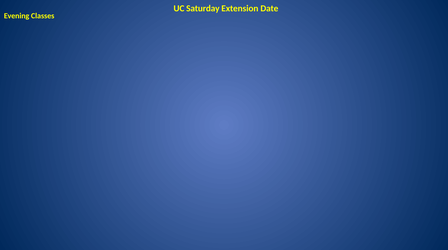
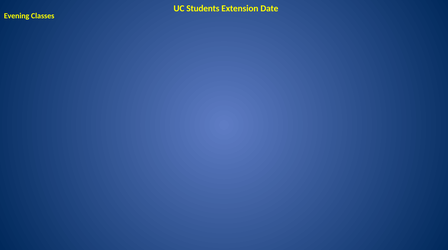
Saturday: Saturday -> Students (203, 9)
